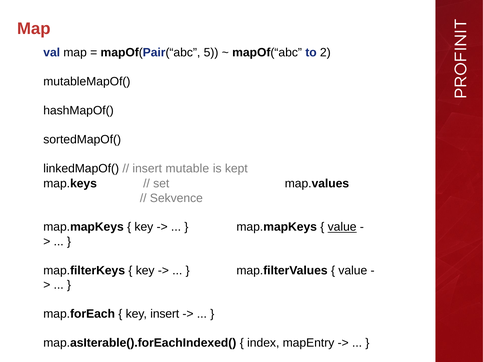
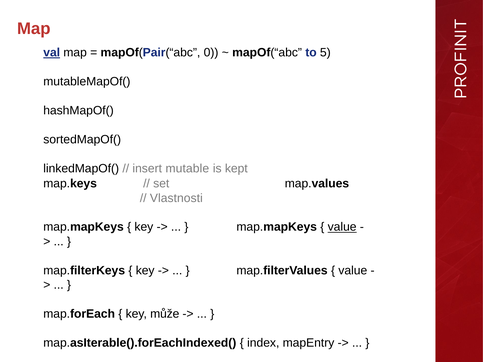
val underline: none -> present (52, 53)
5: 5 -> 0 (211, 53)
2: 2 -> 5 (325, 53)
Sekvence: Sekvence -> Vlastnosti (176, 198)
key insert: insert -> může (165, 314)
